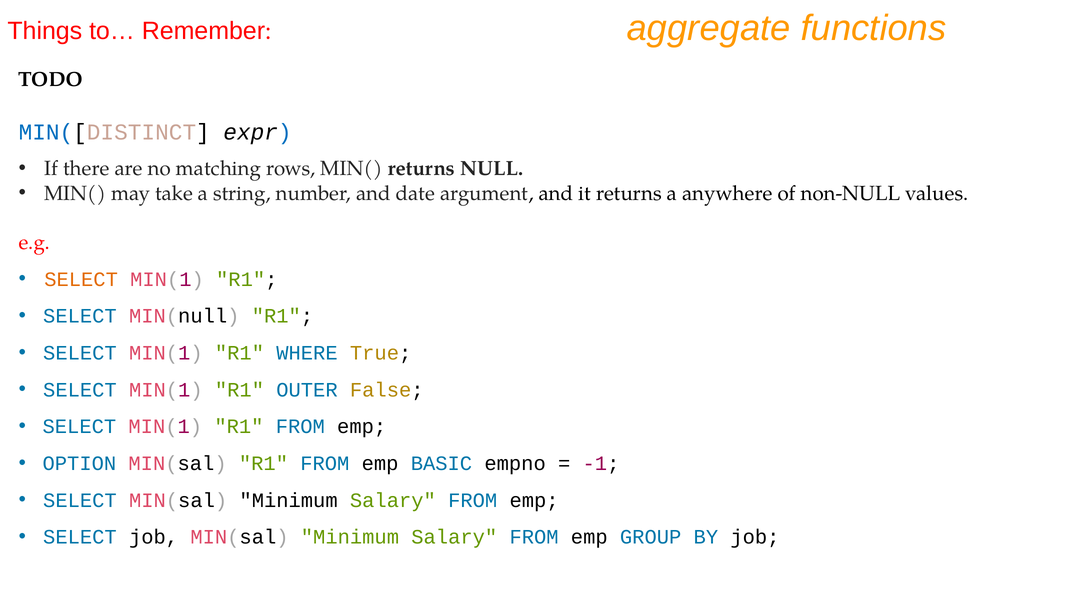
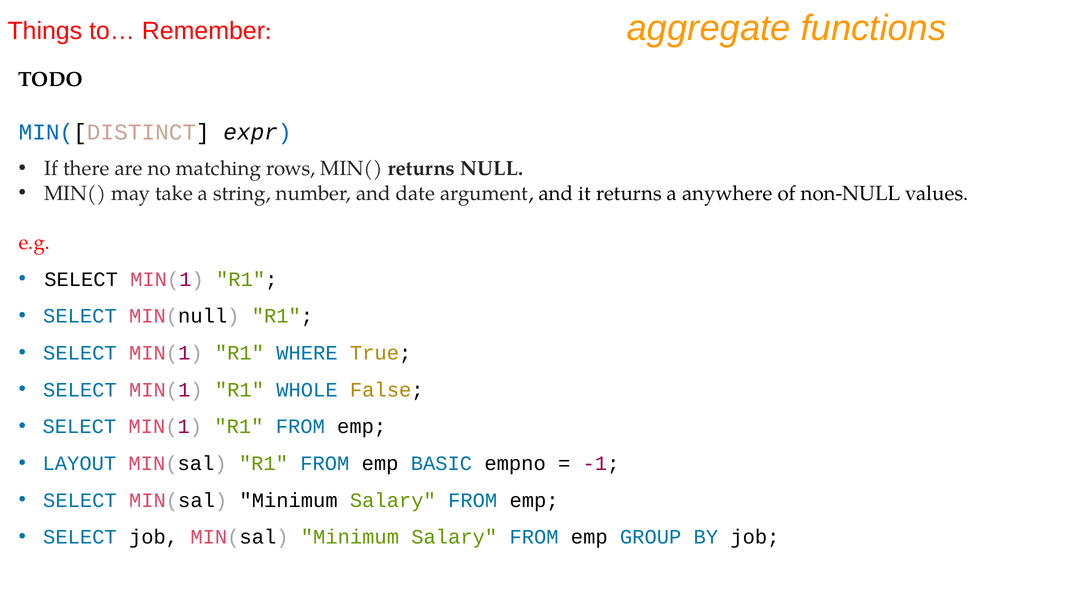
SELECT colour: orange -> black (81, 279)
OUTER: OUTER -> WHOLE (307, 390)
OPTION: OPTION -> LAYOUT (79, 463)
